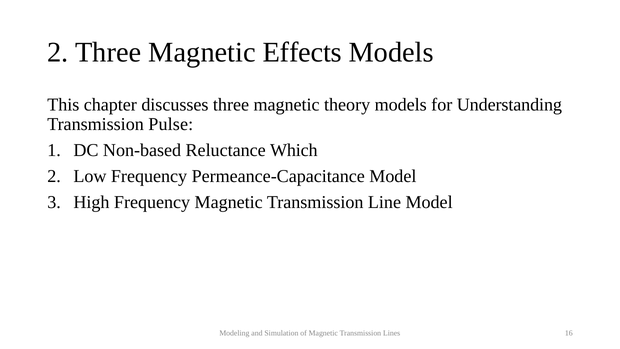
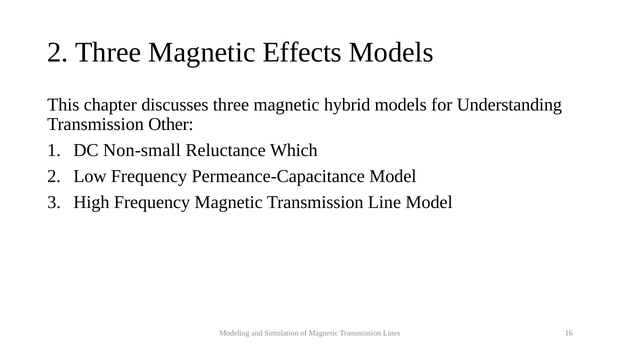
theory: theory -> hybrid (347, 105)
Pulse: Pulse -> Other (171, 124)
Non-based: Non-based -> Non-small (142, 150)
